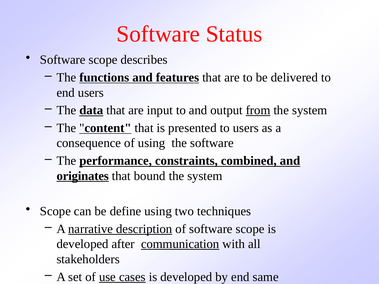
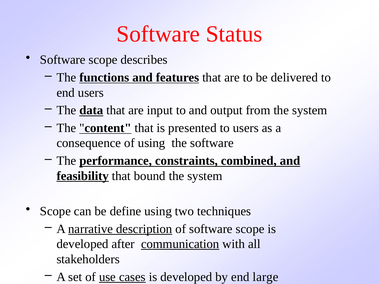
from underline: present -> none (258, 110)
originates: originates -> feasibility (83, 176)
same: same -> large (266, 277)
